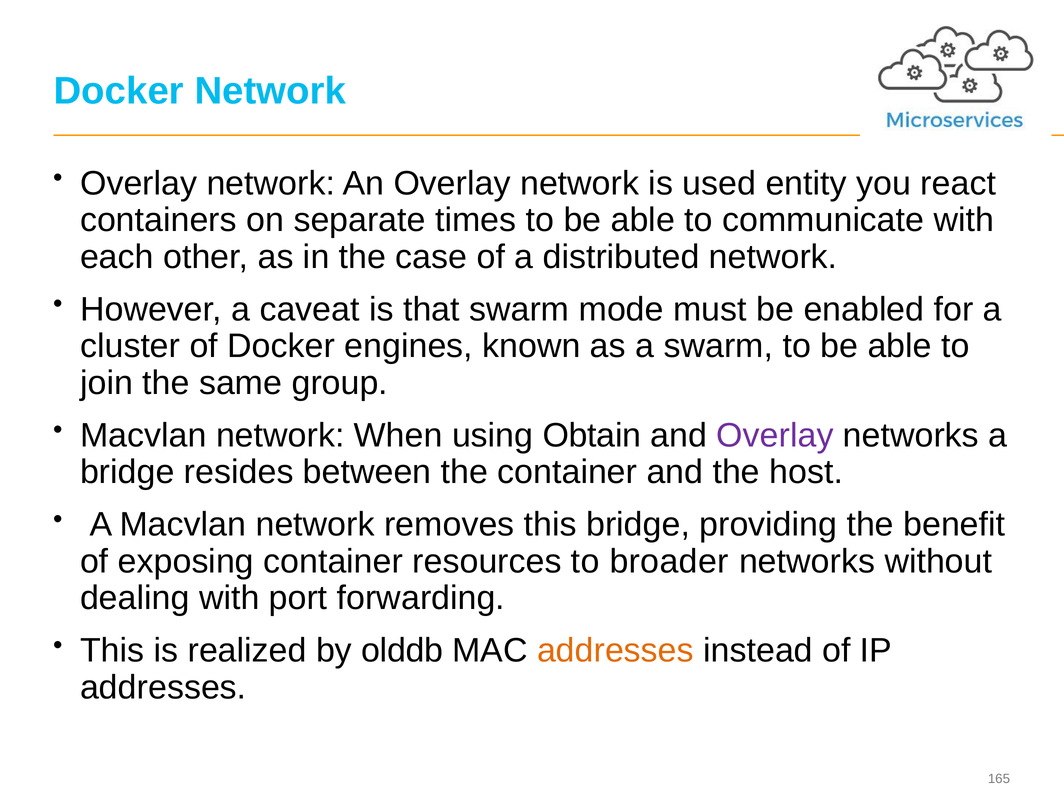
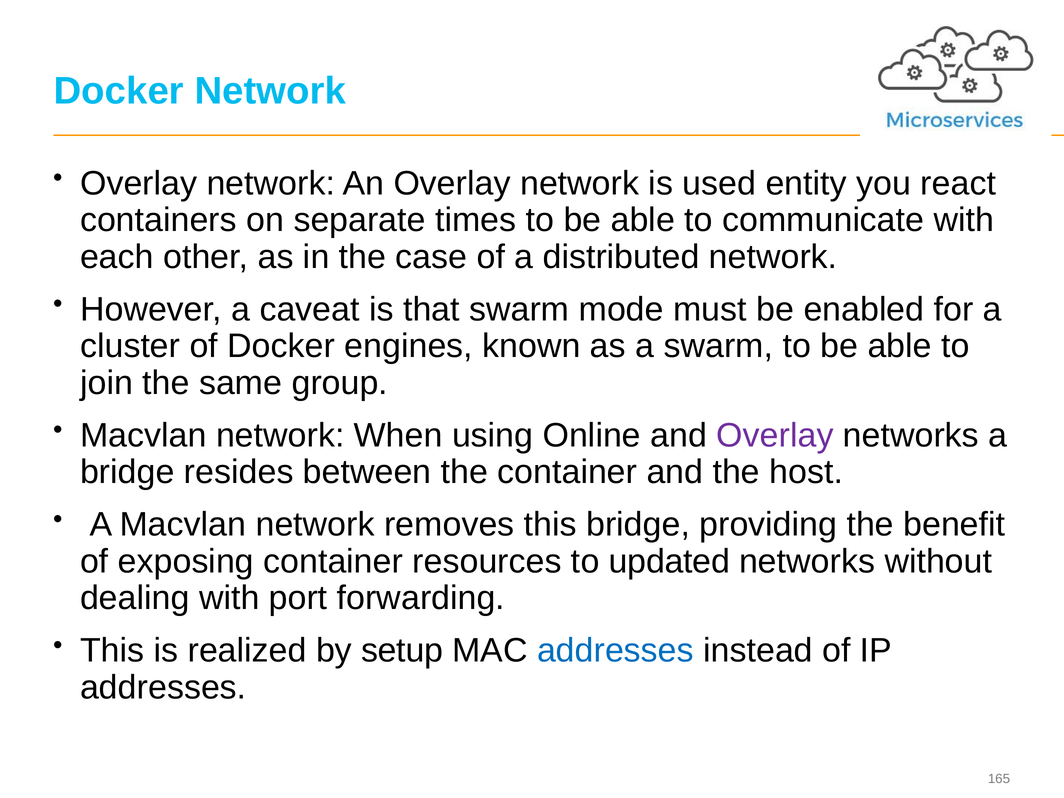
Obtain: Obtain -> Online (592, 435)
broader: broader -> updated (669, 561)
olddb: olddb -> setup (402, 651)
addresses colour: orange -> blue (615, 651)
